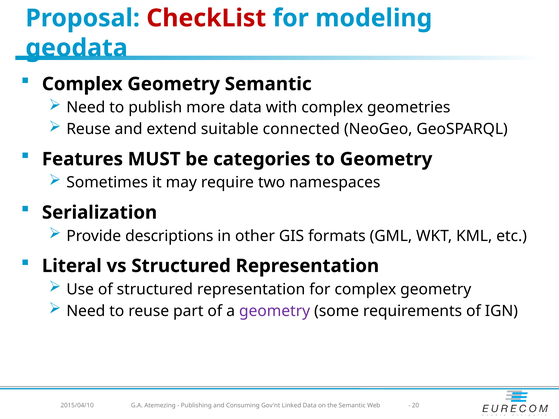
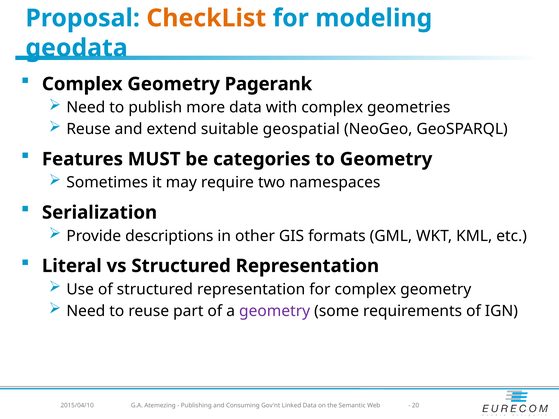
CheckList colour: red -> orange (206, 18)
Geometry Semantic: Semantic -> Pagerank (268, 84)
connected: connected -> geospatial (301, 129)
